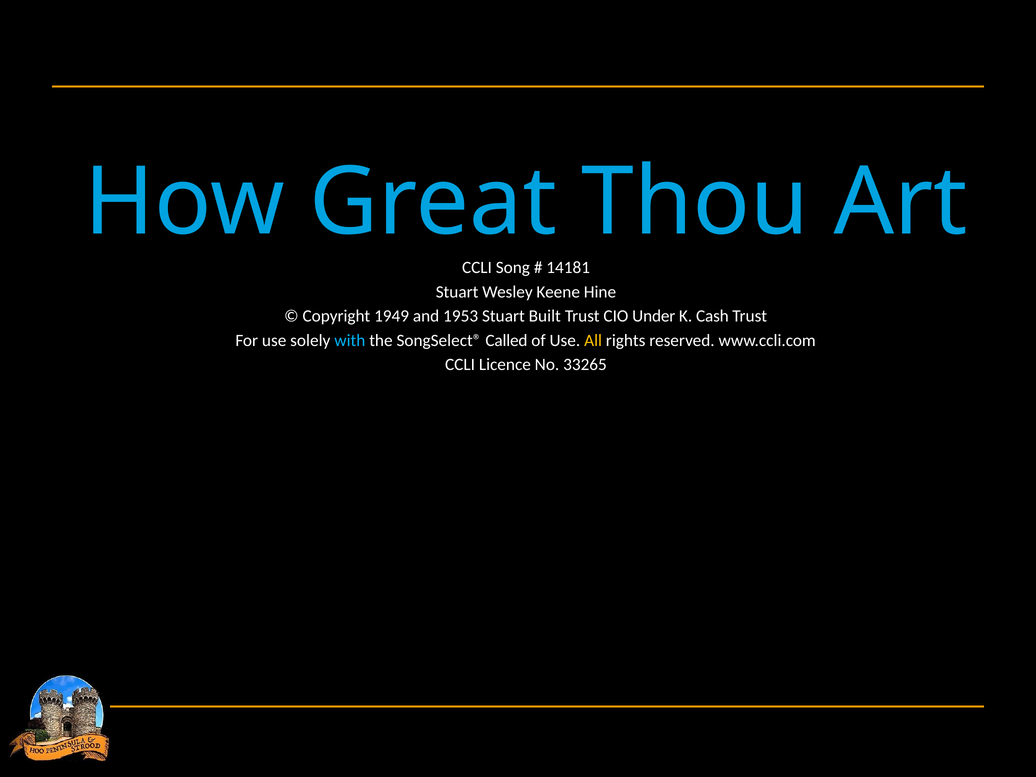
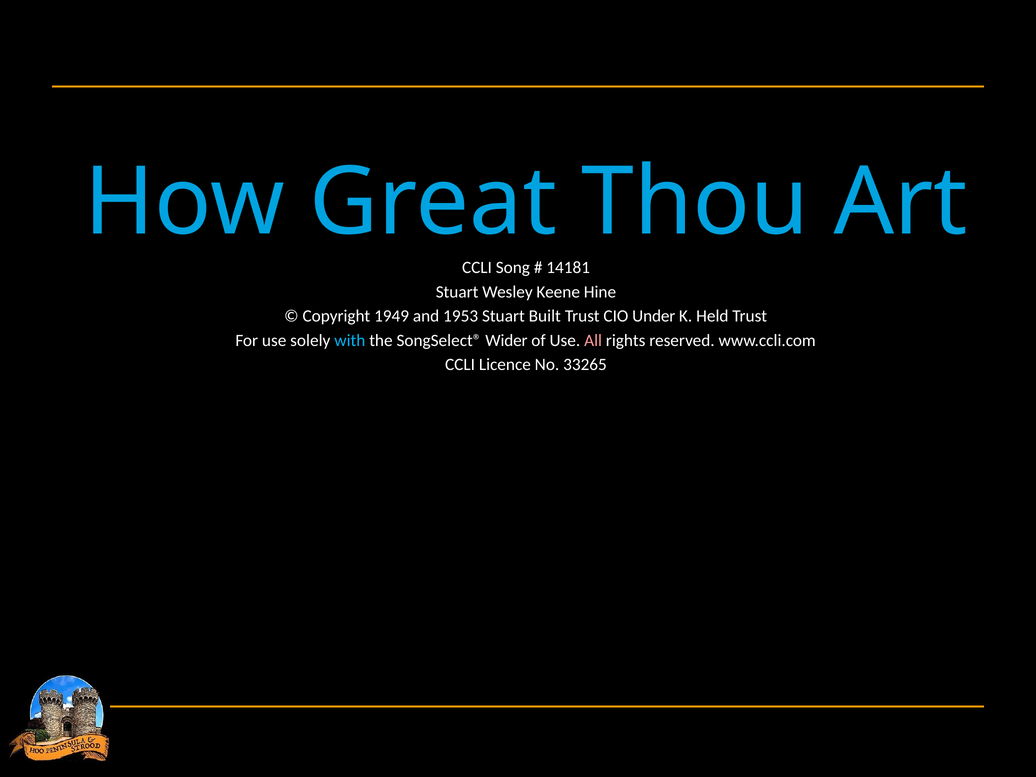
Cash: Cash -> Held (712, 316)
Called: Called -> Wider (506, 340)
All colour: yellow -> pink (593, 340)
